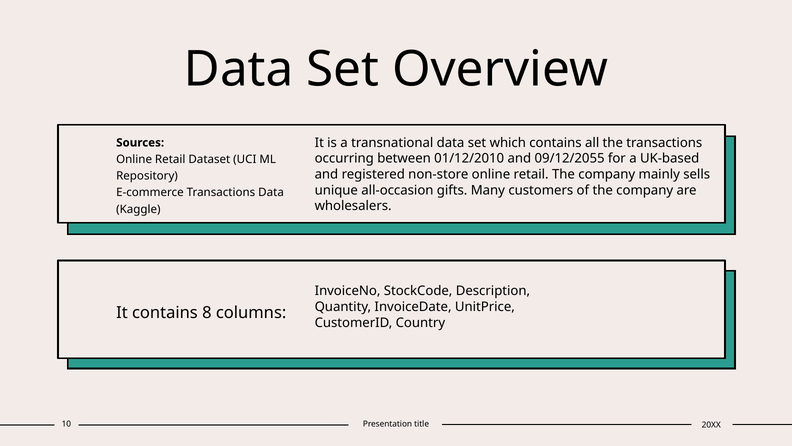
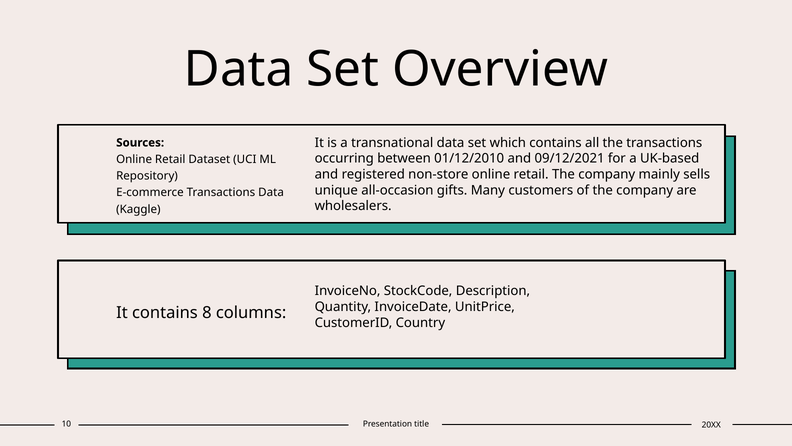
09/12/2055: 09/12/2055 -> 09/12/2021 (570, 158)
